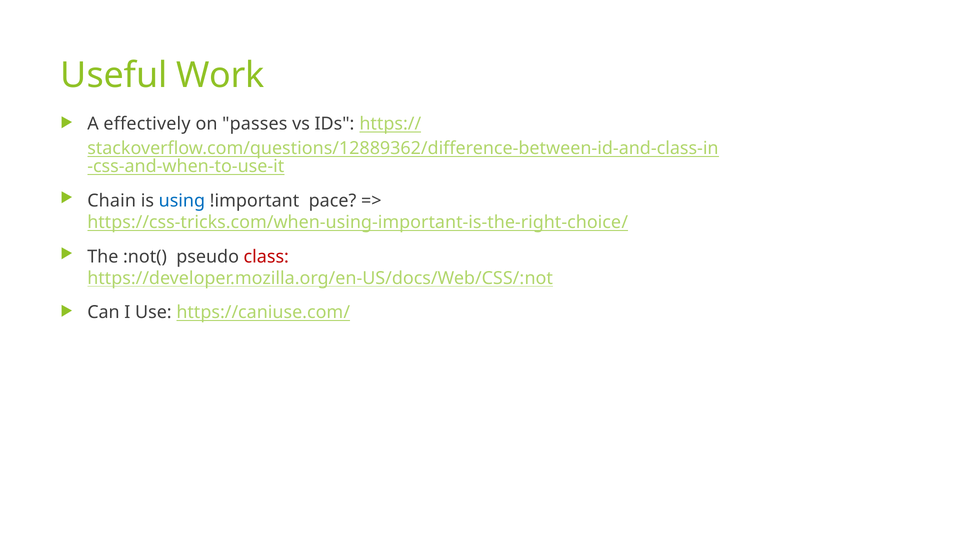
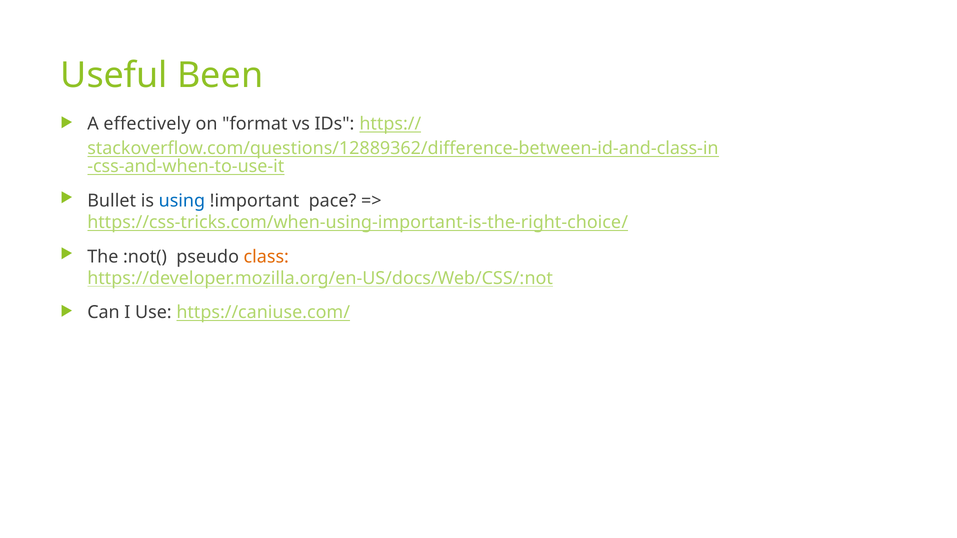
Work: Work -> Been (220, 75)
passes: passes -> format (255, 124)
Chain: Chain -> Bullet (112, 201)
class colour: red -> orange (266, 257)
